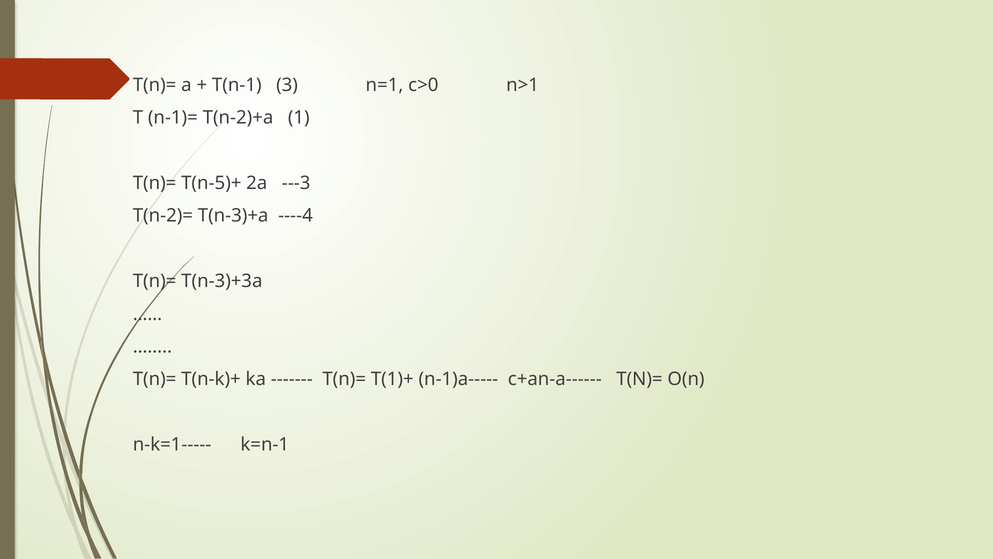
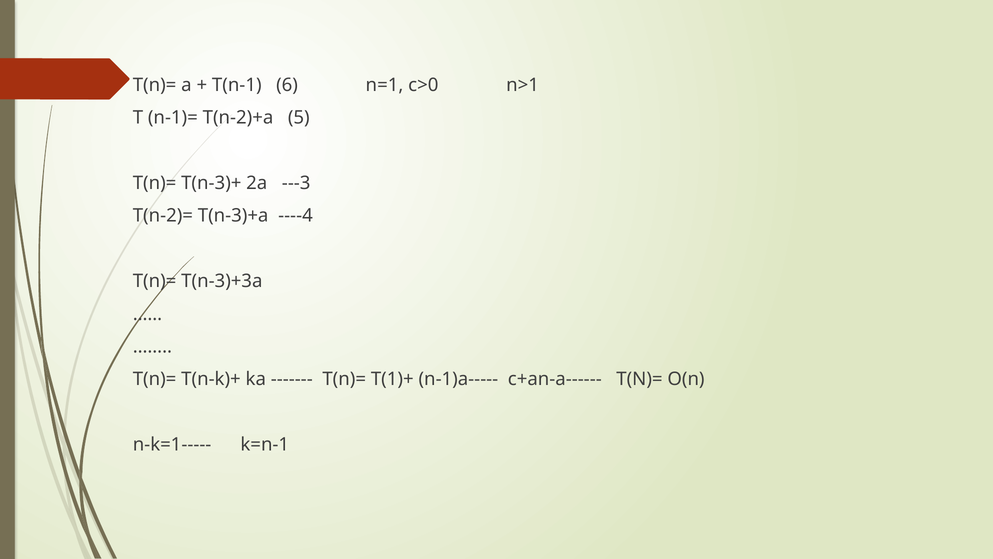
3: 3 -> 6 (287, 85)
1: 1 -> 5 (299, 118)
T(n-5)+: T(n-5)+ -> T(n-3)+ (211, 183)
